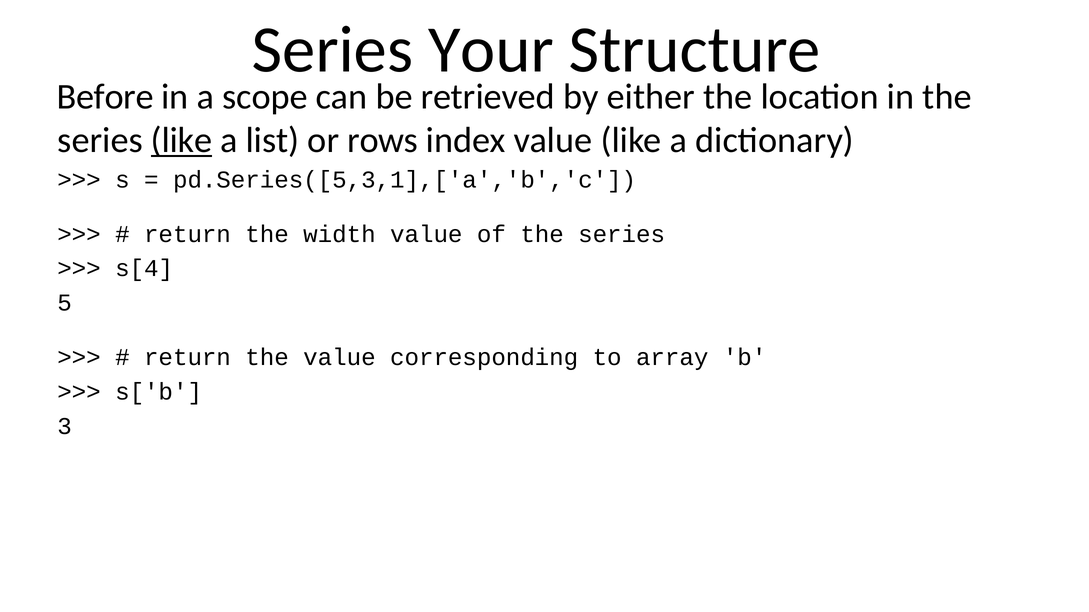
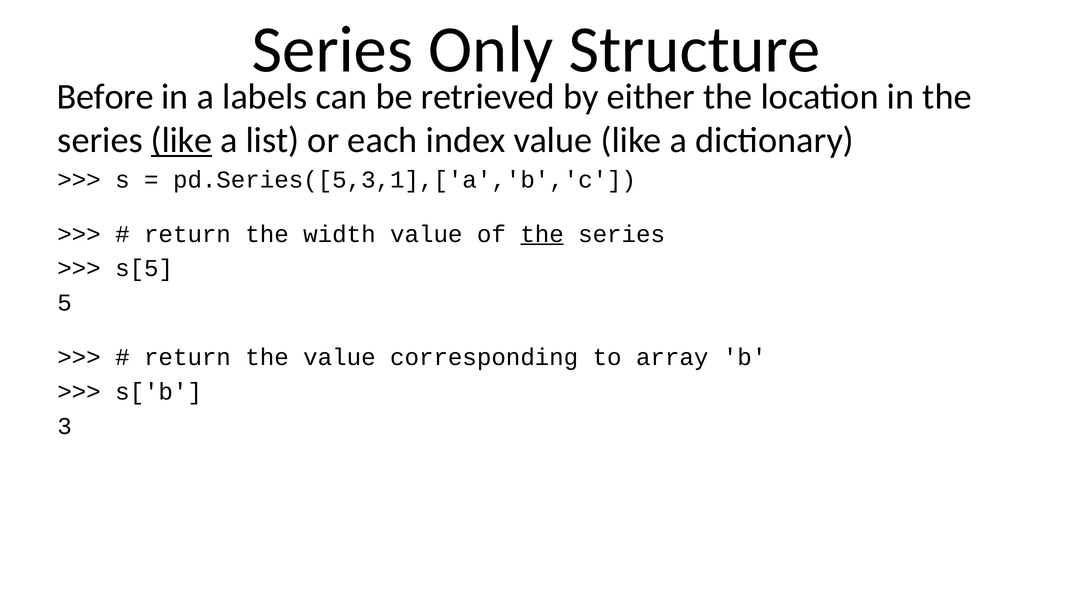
Your: Your -> Only (491, 50)
scope: scope -> labels (265, 97)
rows: rows -> each (382, 140)
the underline: none -> present (542, 234)
s[4: s[4 -> s[5 (144, 269)
